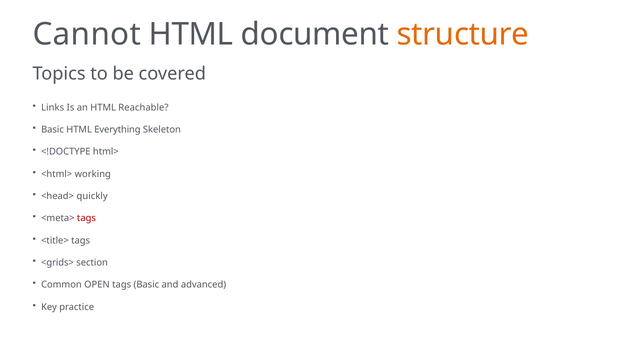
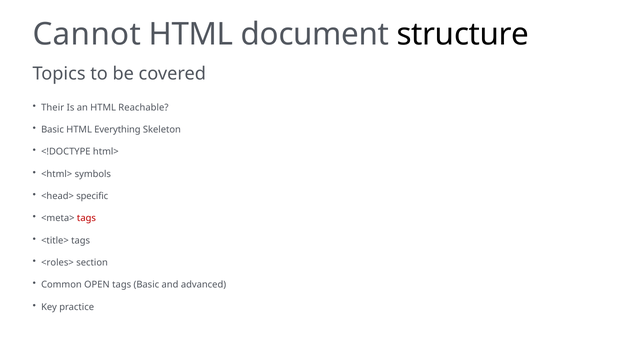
structure colour: orange -> black (463, 35)
Links: Links -> Their (53, 107)
working: working -> symbols (93, 174)
quickly: quickly -> specific (92, 196)
<grids>: <grids> -> <roles> (57, 262)
